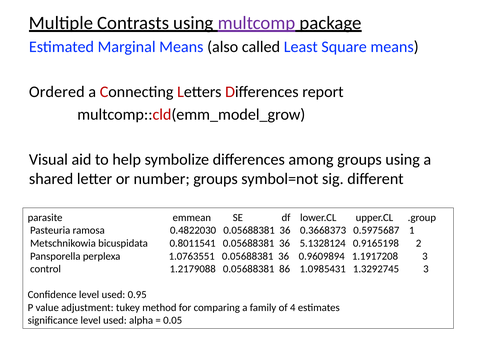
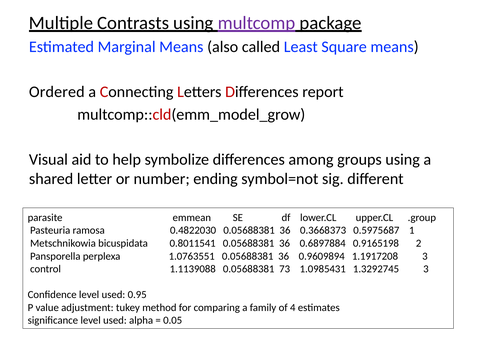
number groups: groups -> ending (216, 179)
5.1328124: 5.1328124 -> 0.6897884 (323, 243)
1.2179088: 1.2179088 -> 1.1139088 (193, 269)
86: 86 -> 73 (285, 269)
